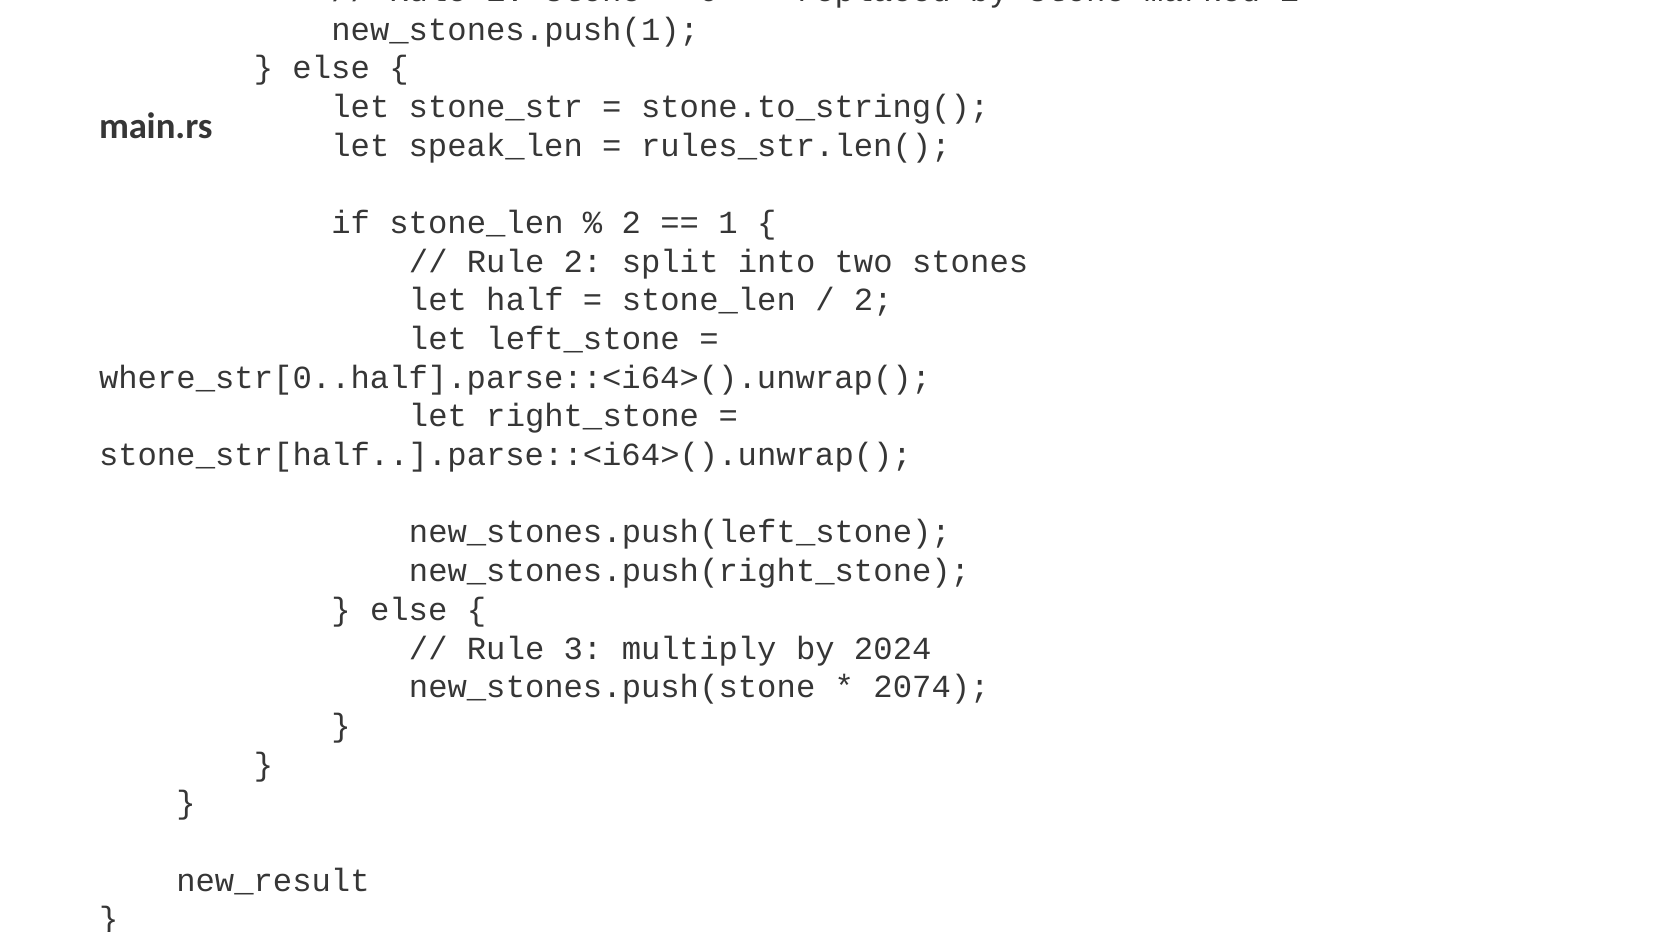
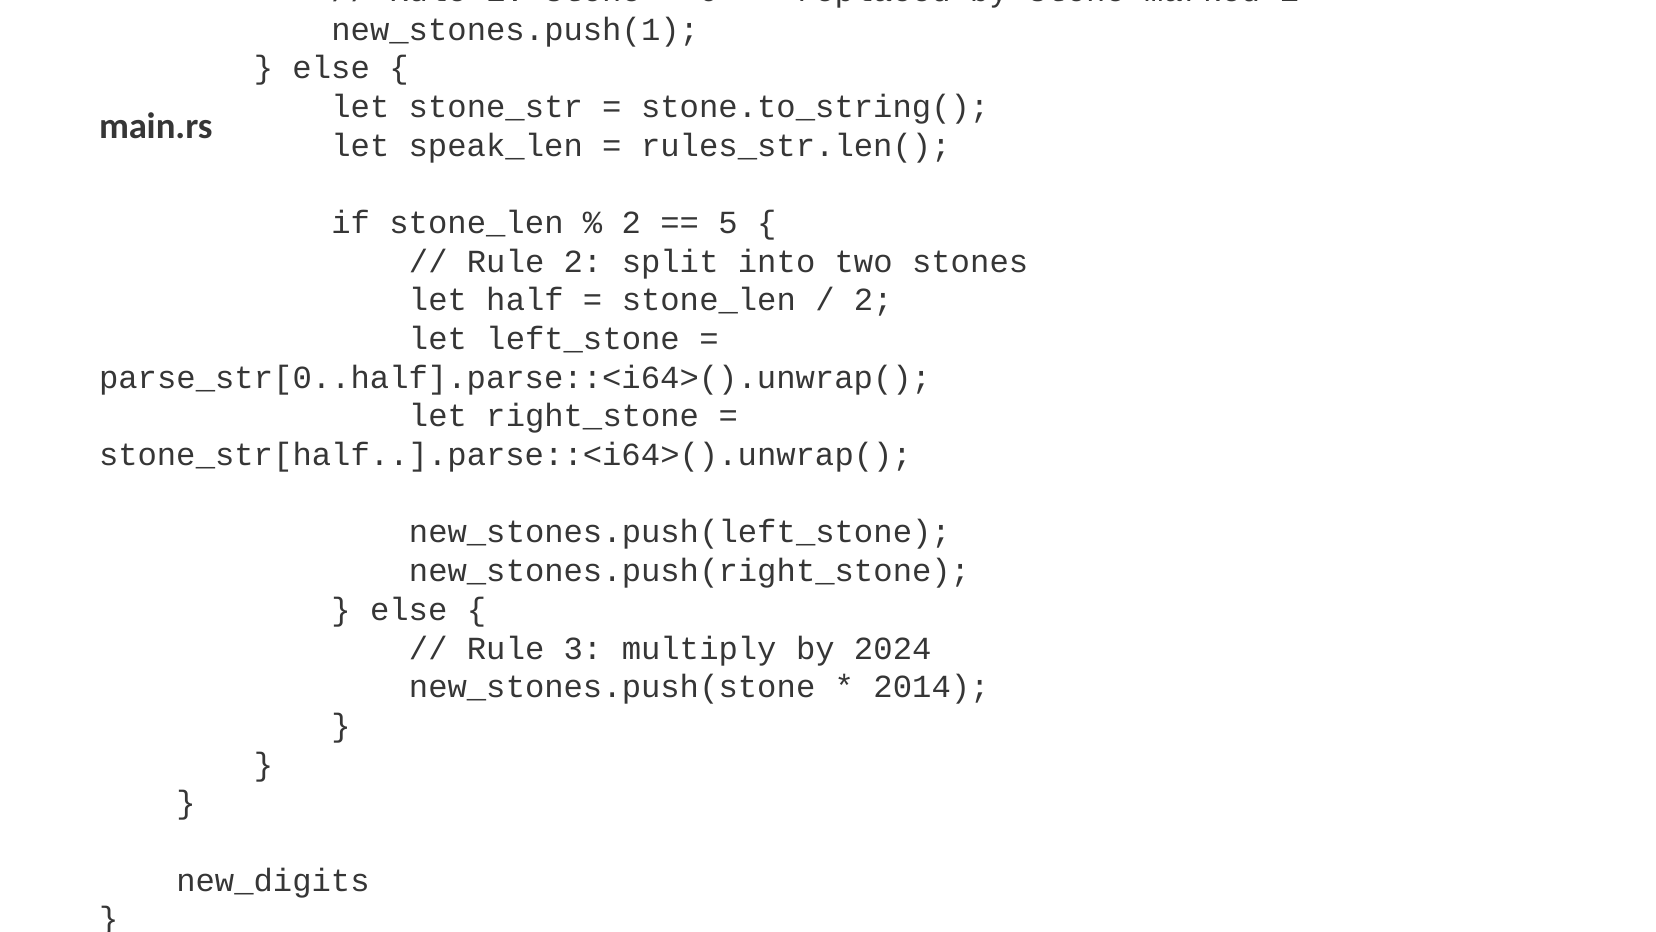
1: 1 -> 5 (728, 223)
where_str[0..half].parse::<i64>().unwrap(: where_str[0..half].parse::<i64>().unwrap( -> parse_str[0..half].parse::<i64>().unwrap( (515, 377)
2074: 2074 -> 2014 (932, 687)
new_result: new_result -> new_digits (273, 880)
